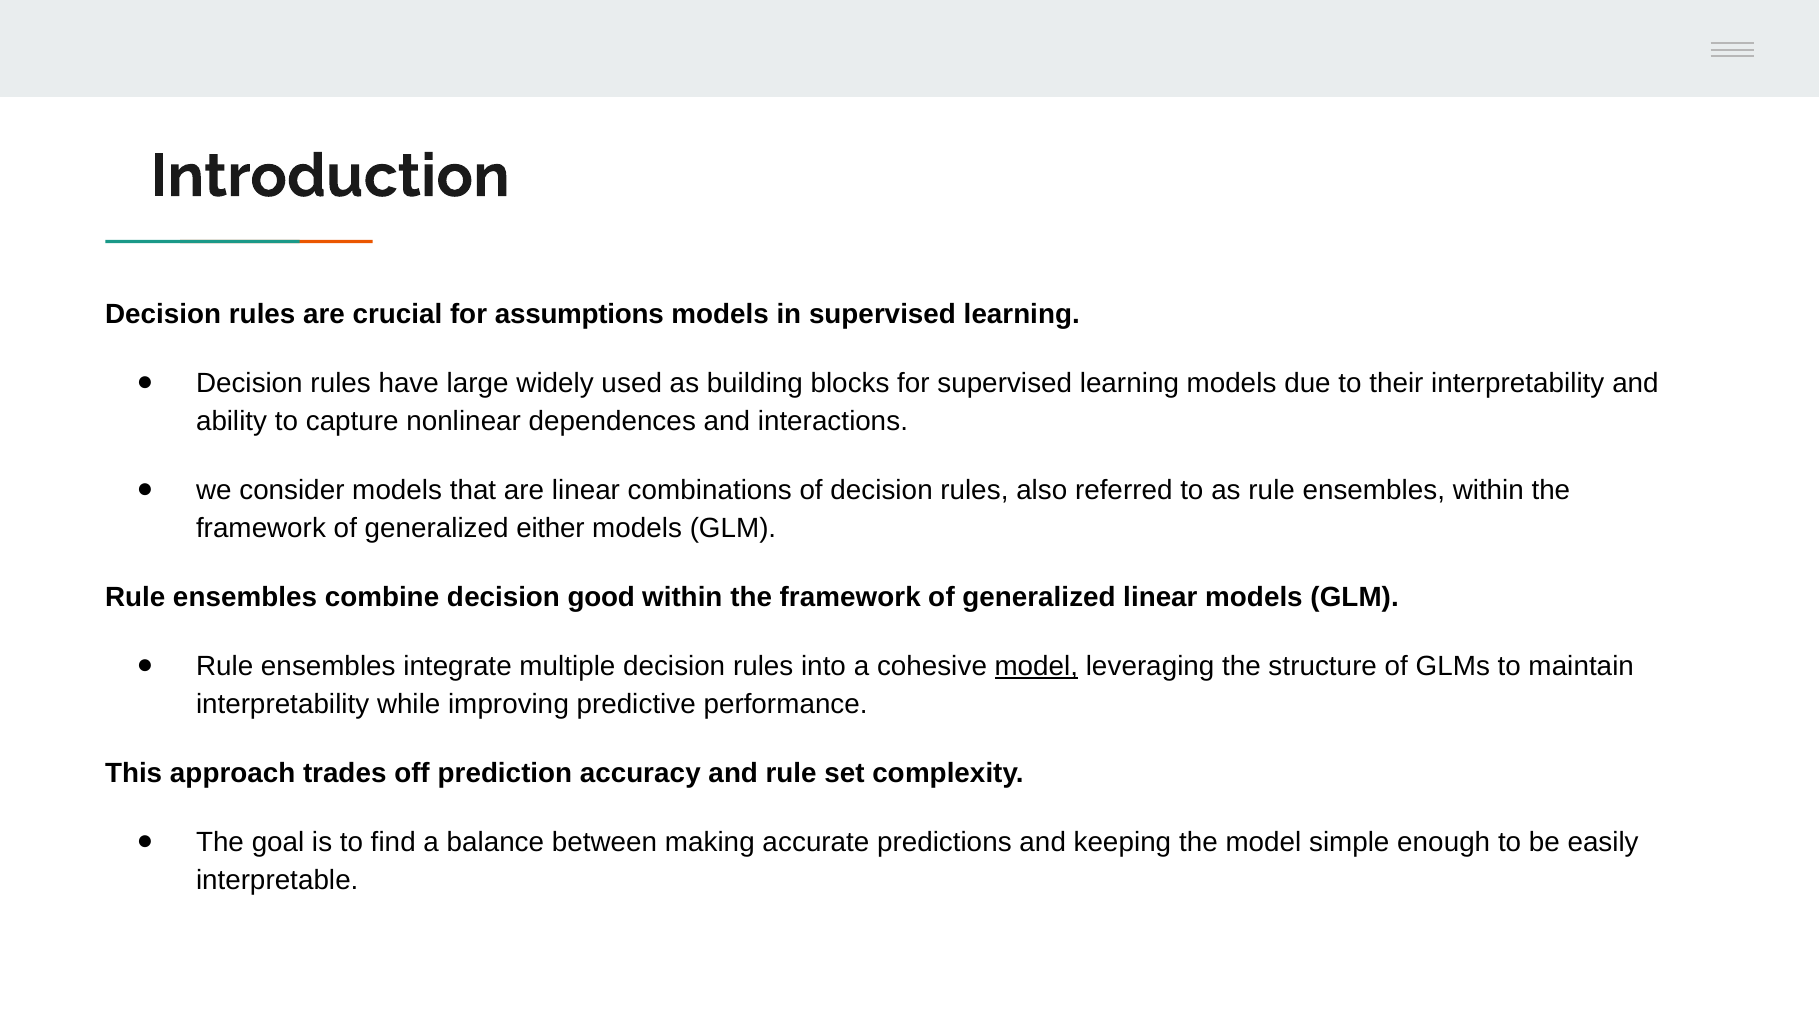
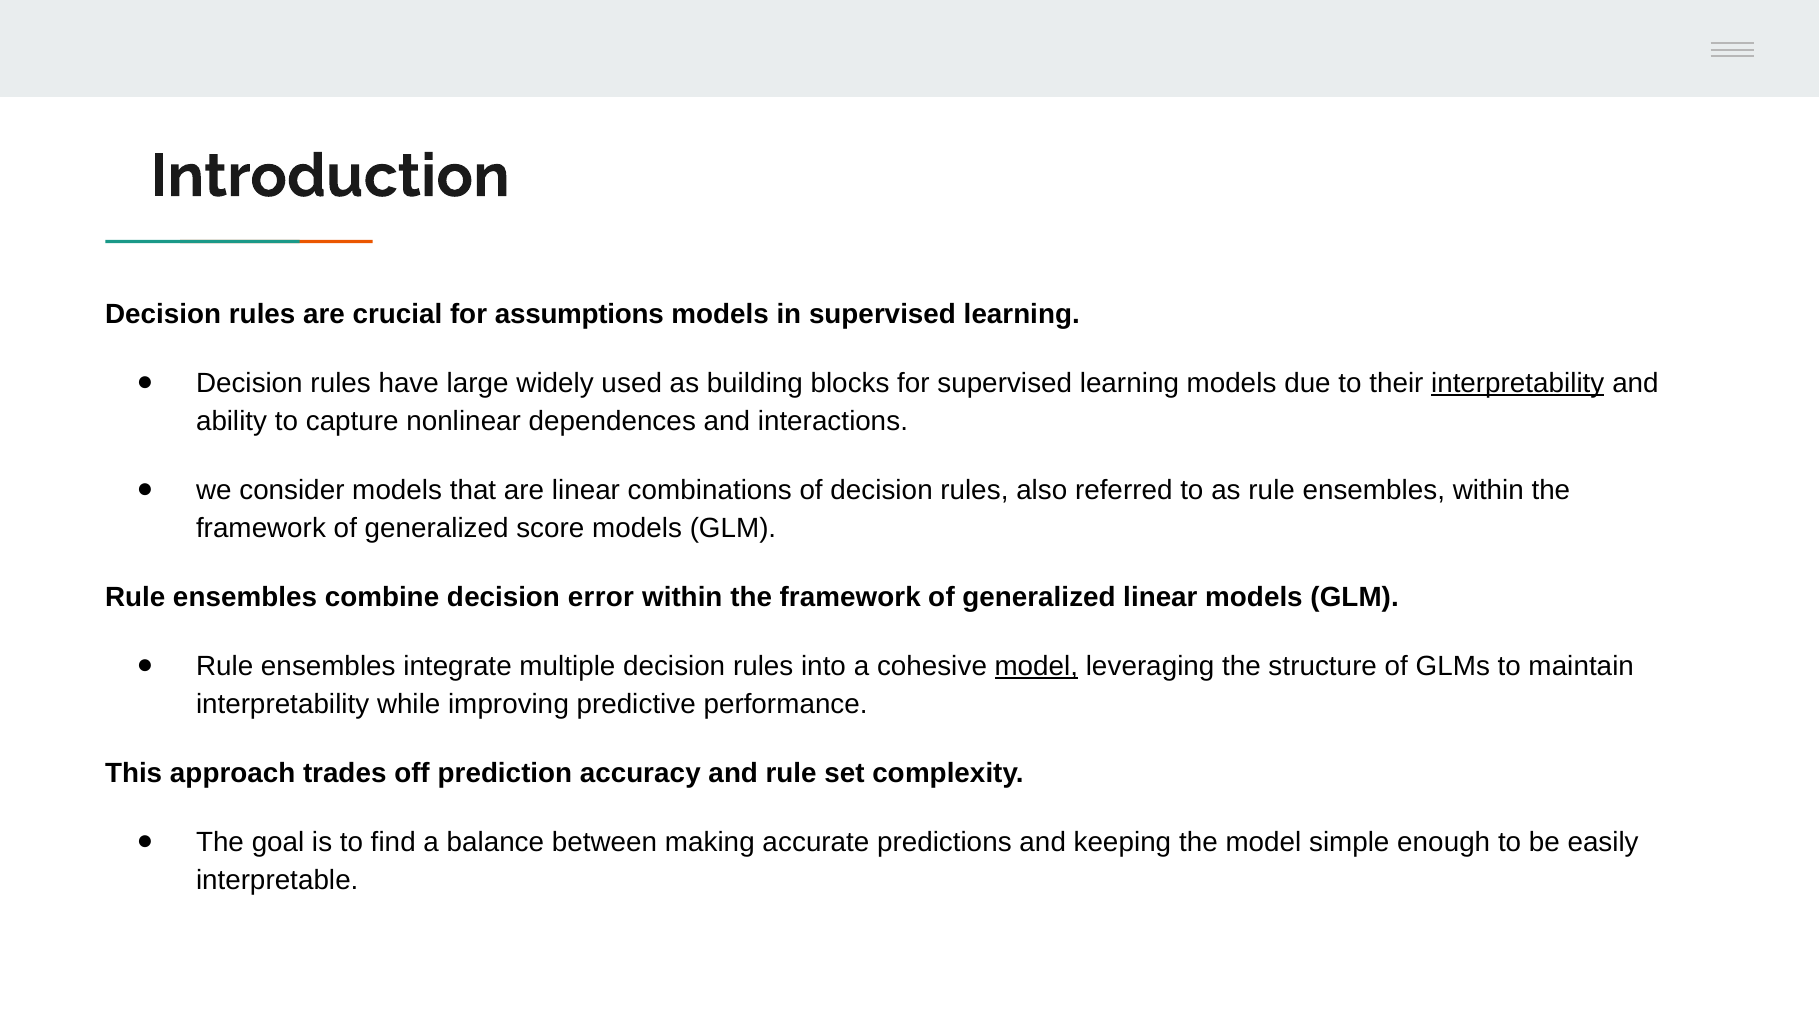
interpretability underline: none -> present (1518, 383)
either: either -> score (550, 529)
good: good -> error (601, 598)
